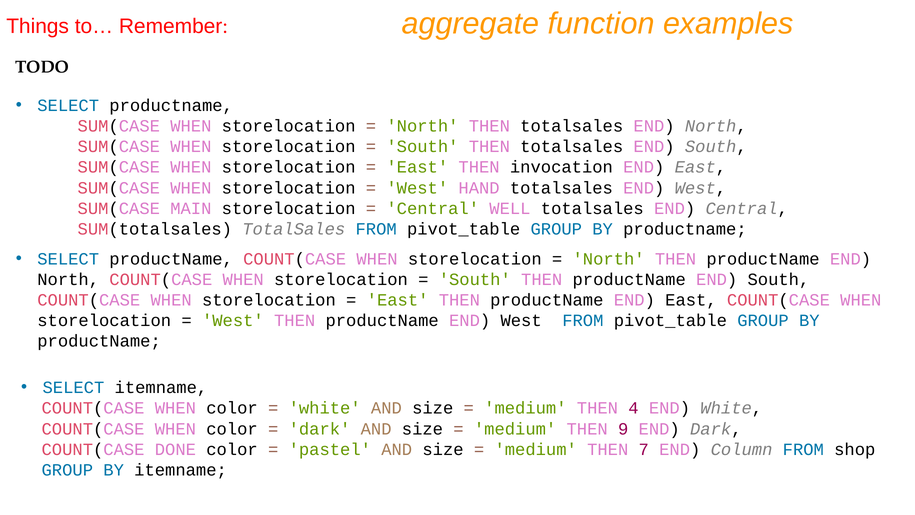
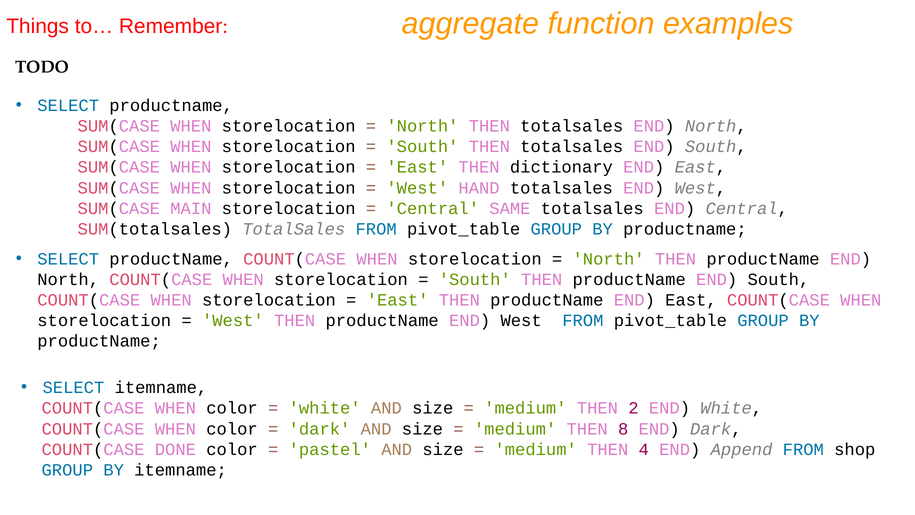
invocation: invocation -> dictionary (561, 167)
WELL: WELL -> SAME (510, 208)
4: 4 -> 2 (633, 408)
9: 9 -> 8 (623, 429)
7: 7 -> 4 (644, 449)
Column: Column -> Append (742, 449)
